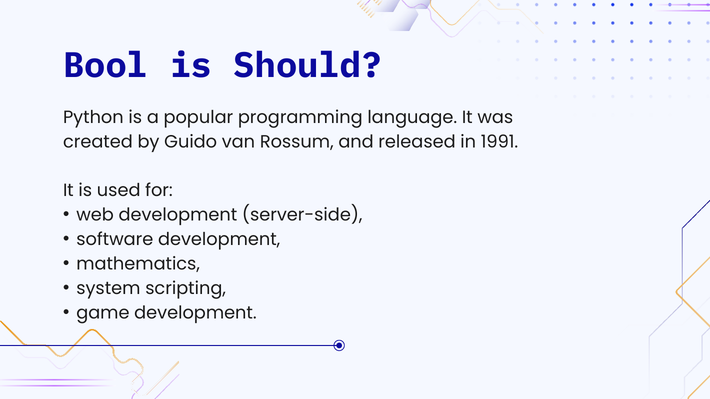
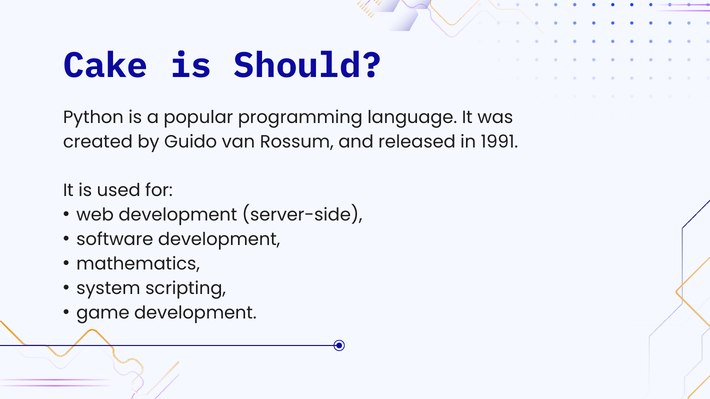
Bool: Bool -> Cake (106, 65)
